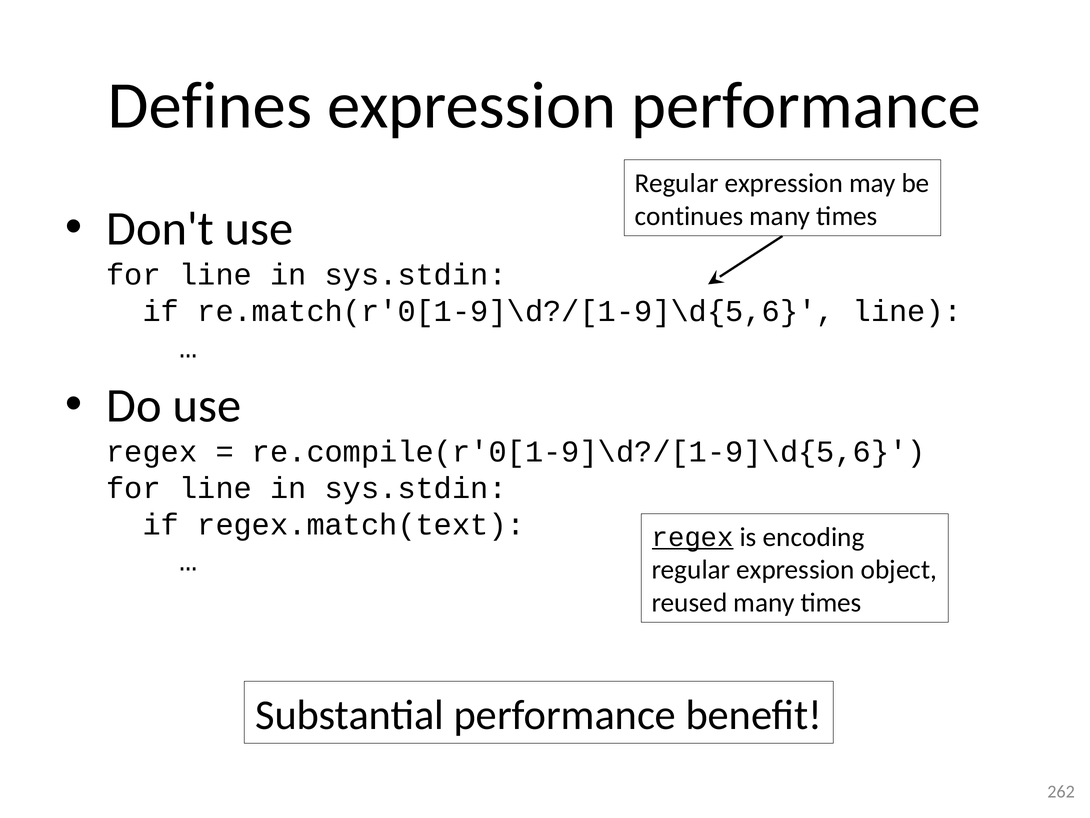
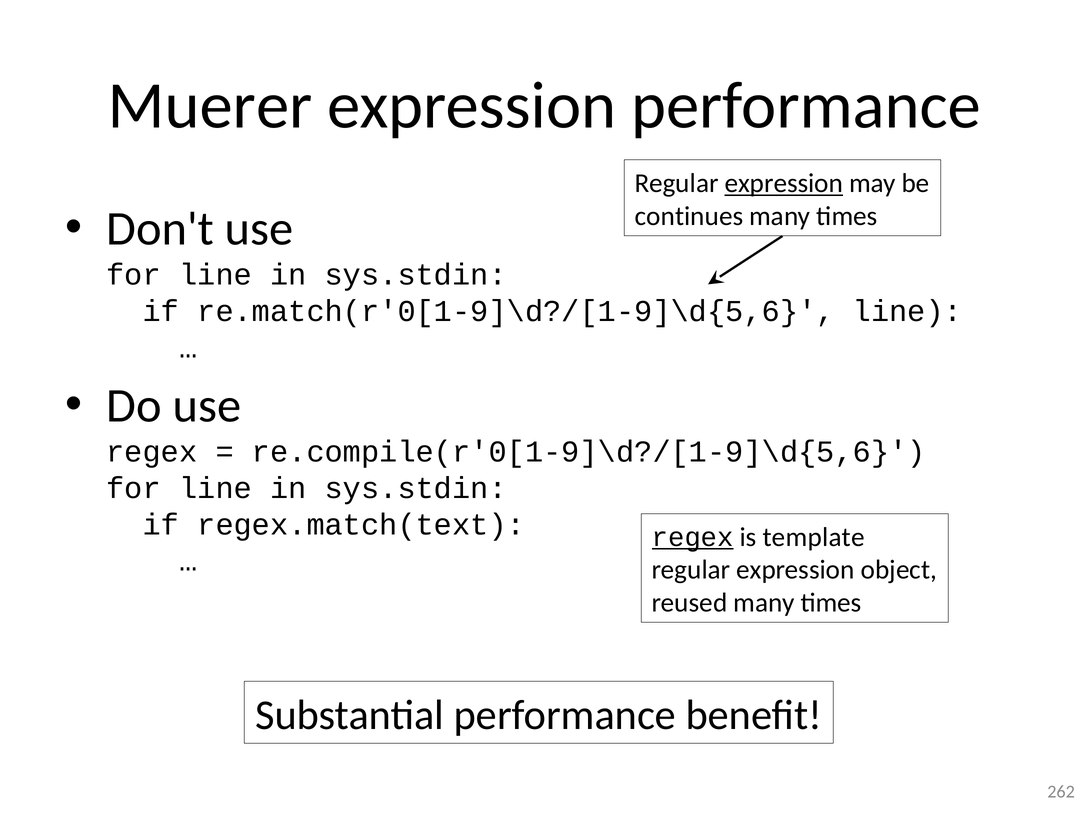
Defines: Defines -> Muerer (210, 106)
expression underline: none -> present (784, 183)
encoding: encoding -> template (814, 537)
